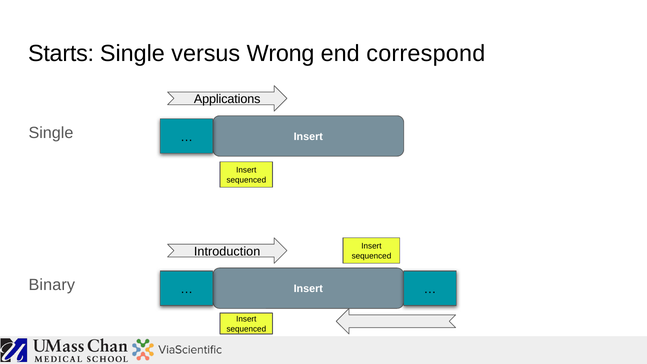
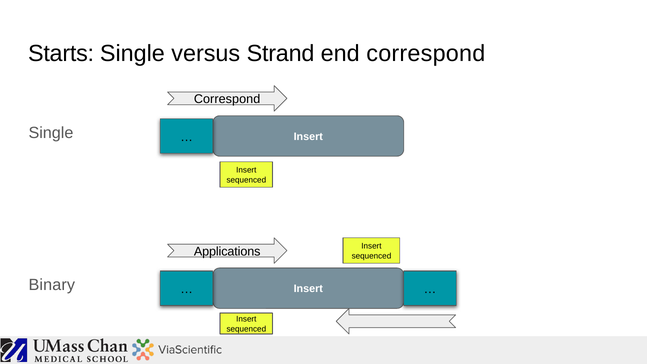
Wrong: Wrong -> Strand (281, 54)
Applications: Applications -> Correspond (227, 99)
Introduction: Introduction -> Applications (227, 251)
